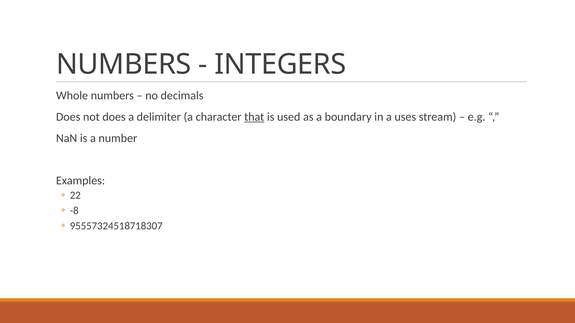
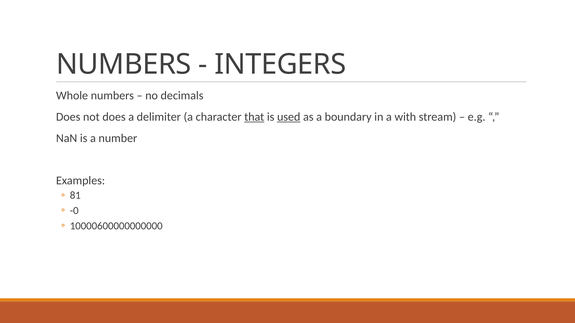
used underline: none -> present (289, 117)
uses: uses -> with (405, 117)
22: 22 -> 81 (75, 196)
-8: -8 -> -0 (74, 211)
95557324518718307: 95557324518718307 -> 10000600000000000 (116, 226)
